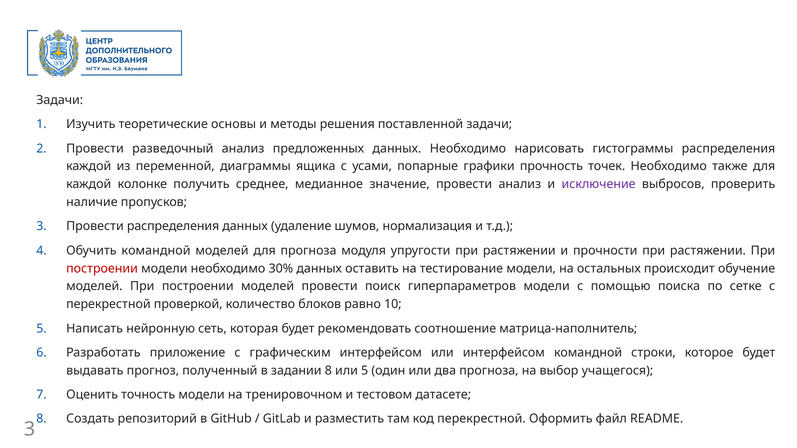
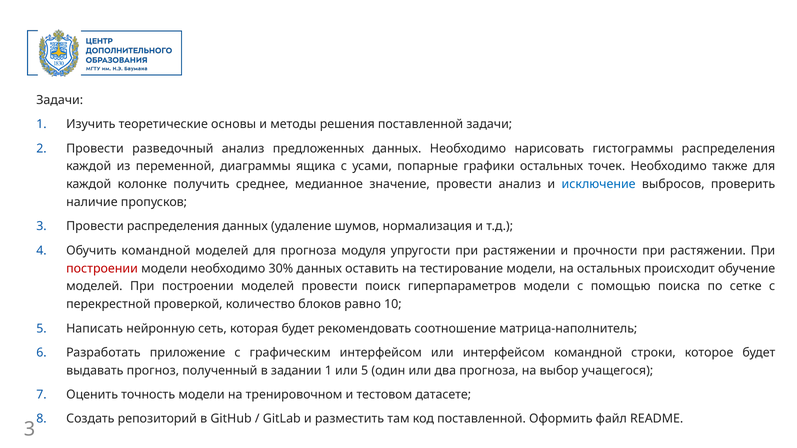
графики прочность: прочность -> остальных (551, 167)
исключение colour: purple -> blue (599, 184)
задании 8: 8 -> 1 (328, 371)
код перекрестной: перекрестной -> поставленной (482, 419)
